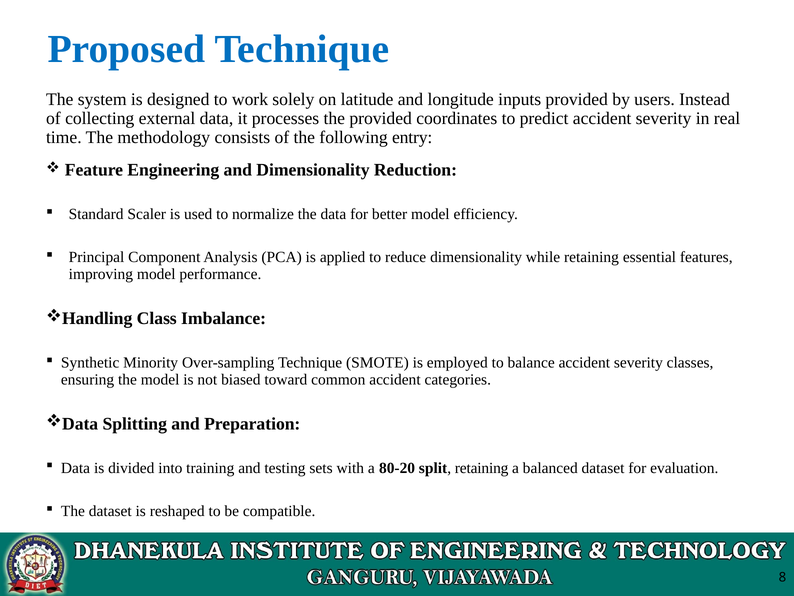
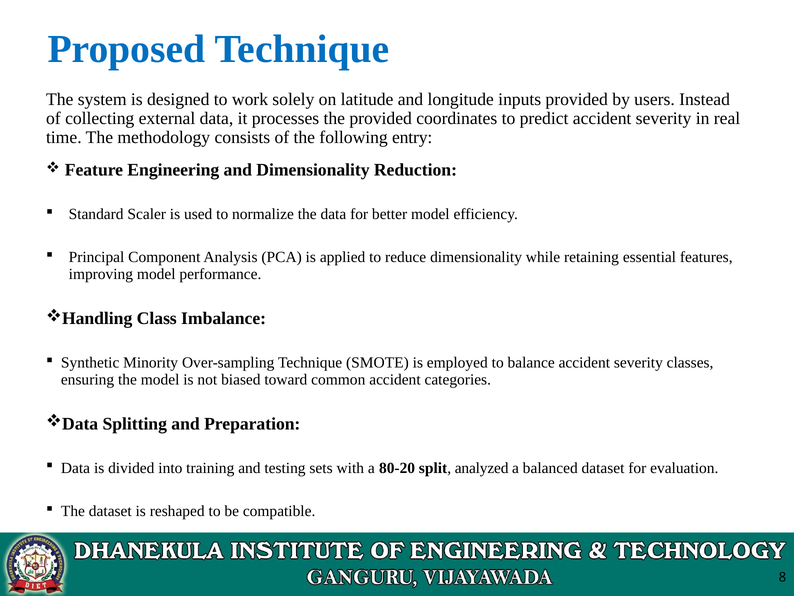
split retaining: retaining -> analyzed (482, 468)
